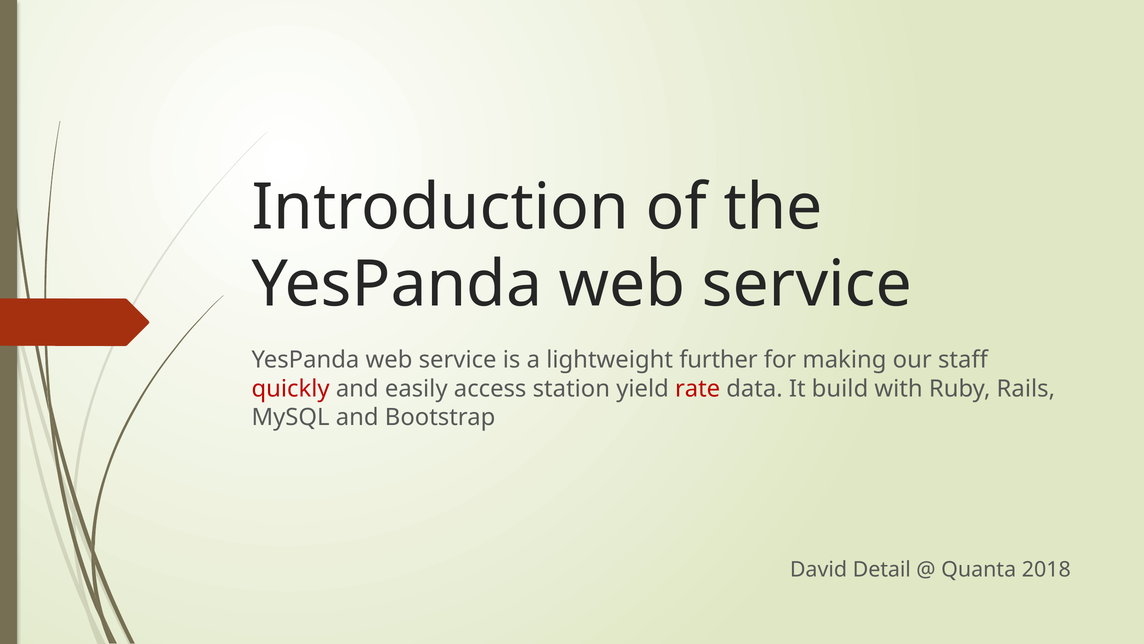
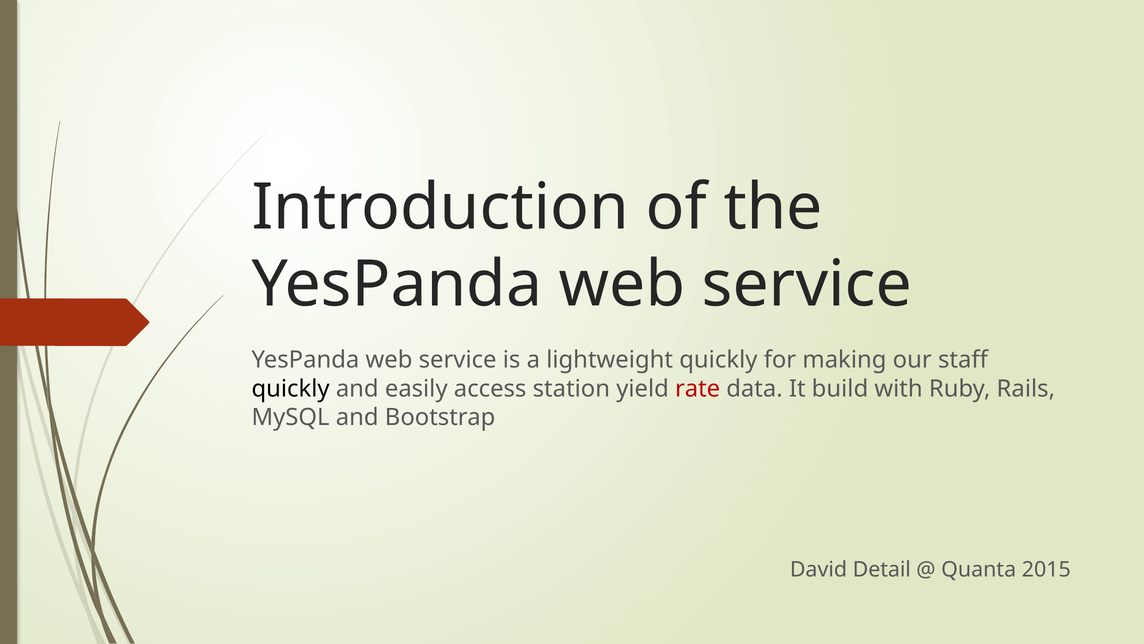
lightweight further: further -> quickly (718, 360)
quickly colour: red -> black (291, 388)
2018: 2018 -> 2015 (1046, 569)
